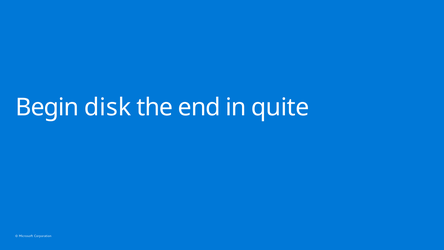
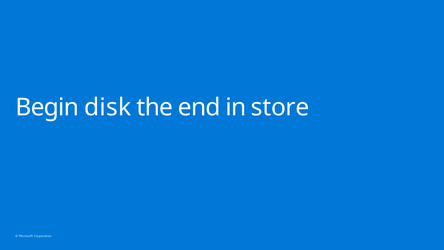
quite: quite -> store (280, 107)
